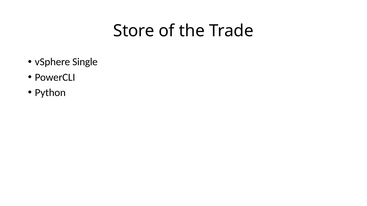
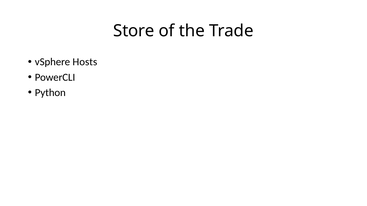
Single: Single -> Hosts (85, 62)
